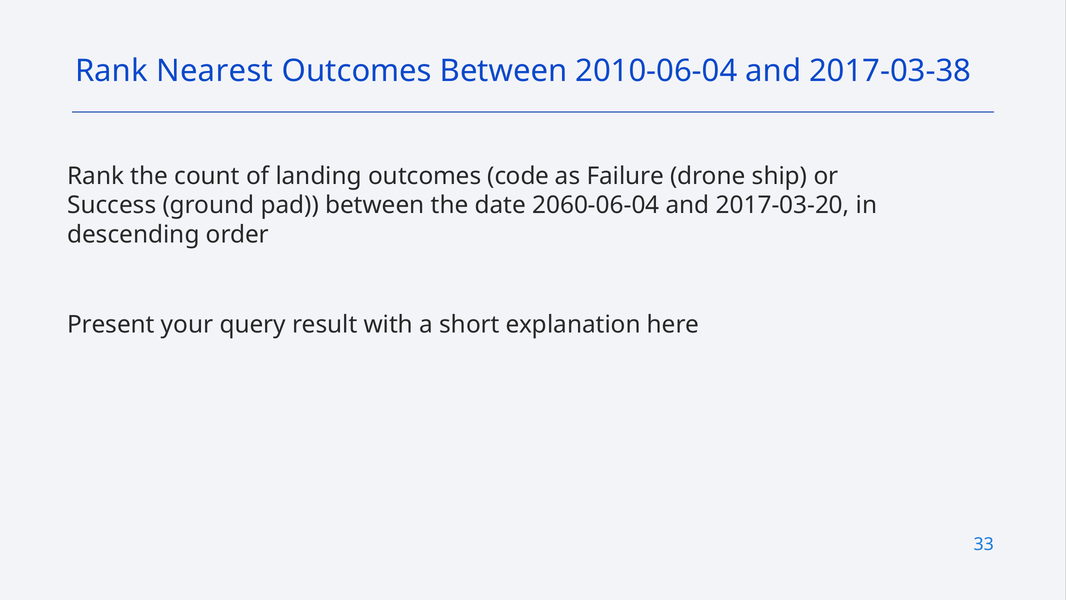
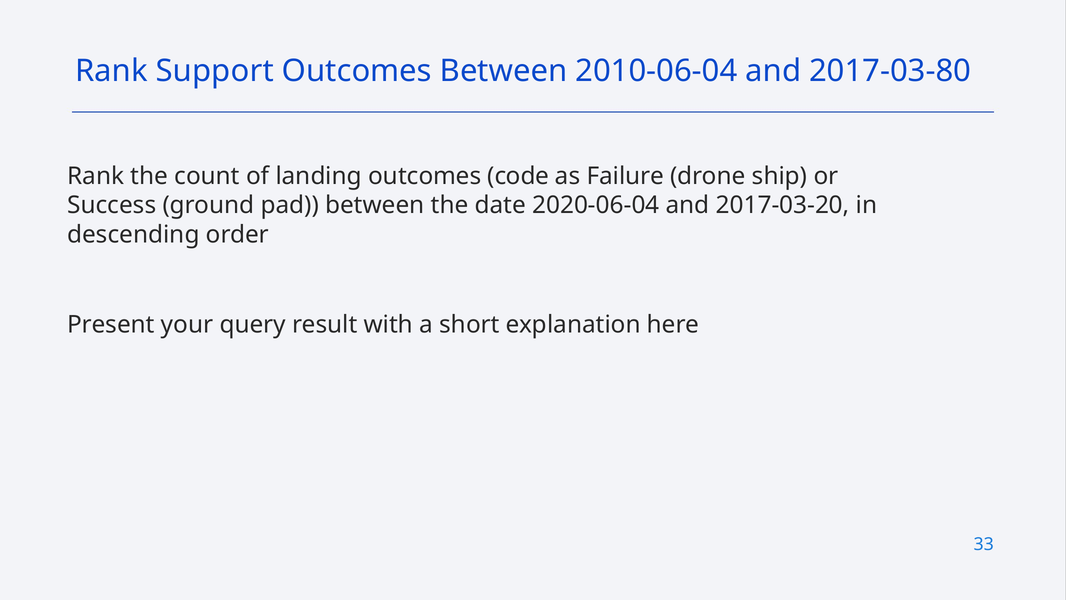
Nearest: Nearest -> Support (215, 71)
2017-03-38: 2017-03-38 -> 2017-03-80 (890, 71)
2060-06-04: 2060-06-04 -> 2020-06-04 (596, 205)
